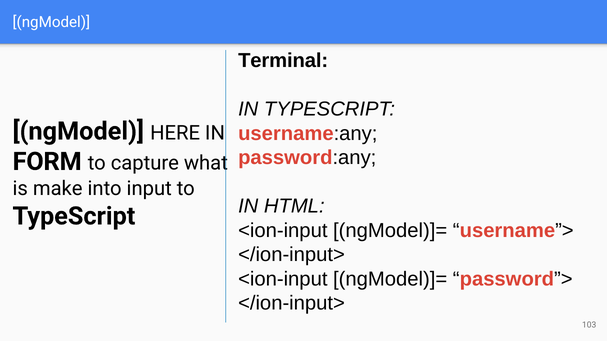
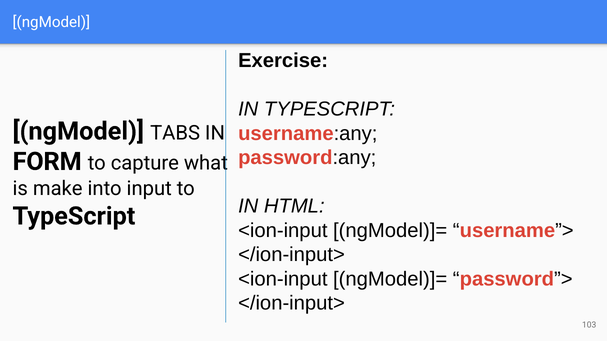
Terminal: Terminal -> Exercise (283, 61)
HERE: HERE -> TABS (175, 133)
